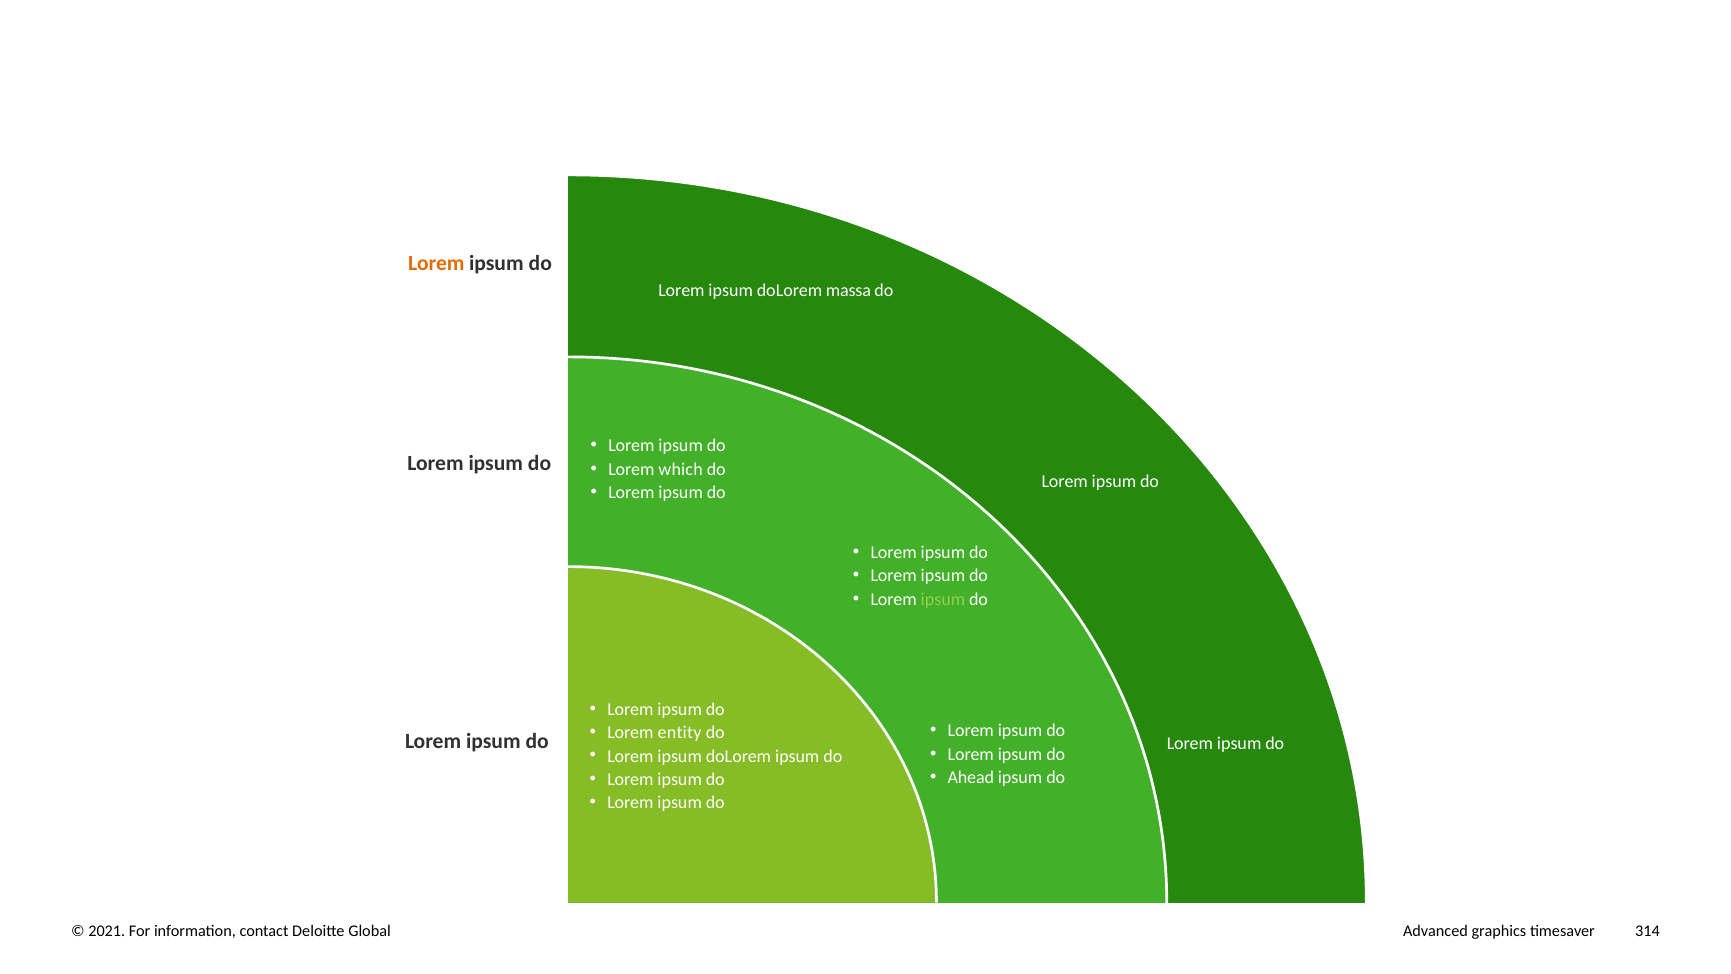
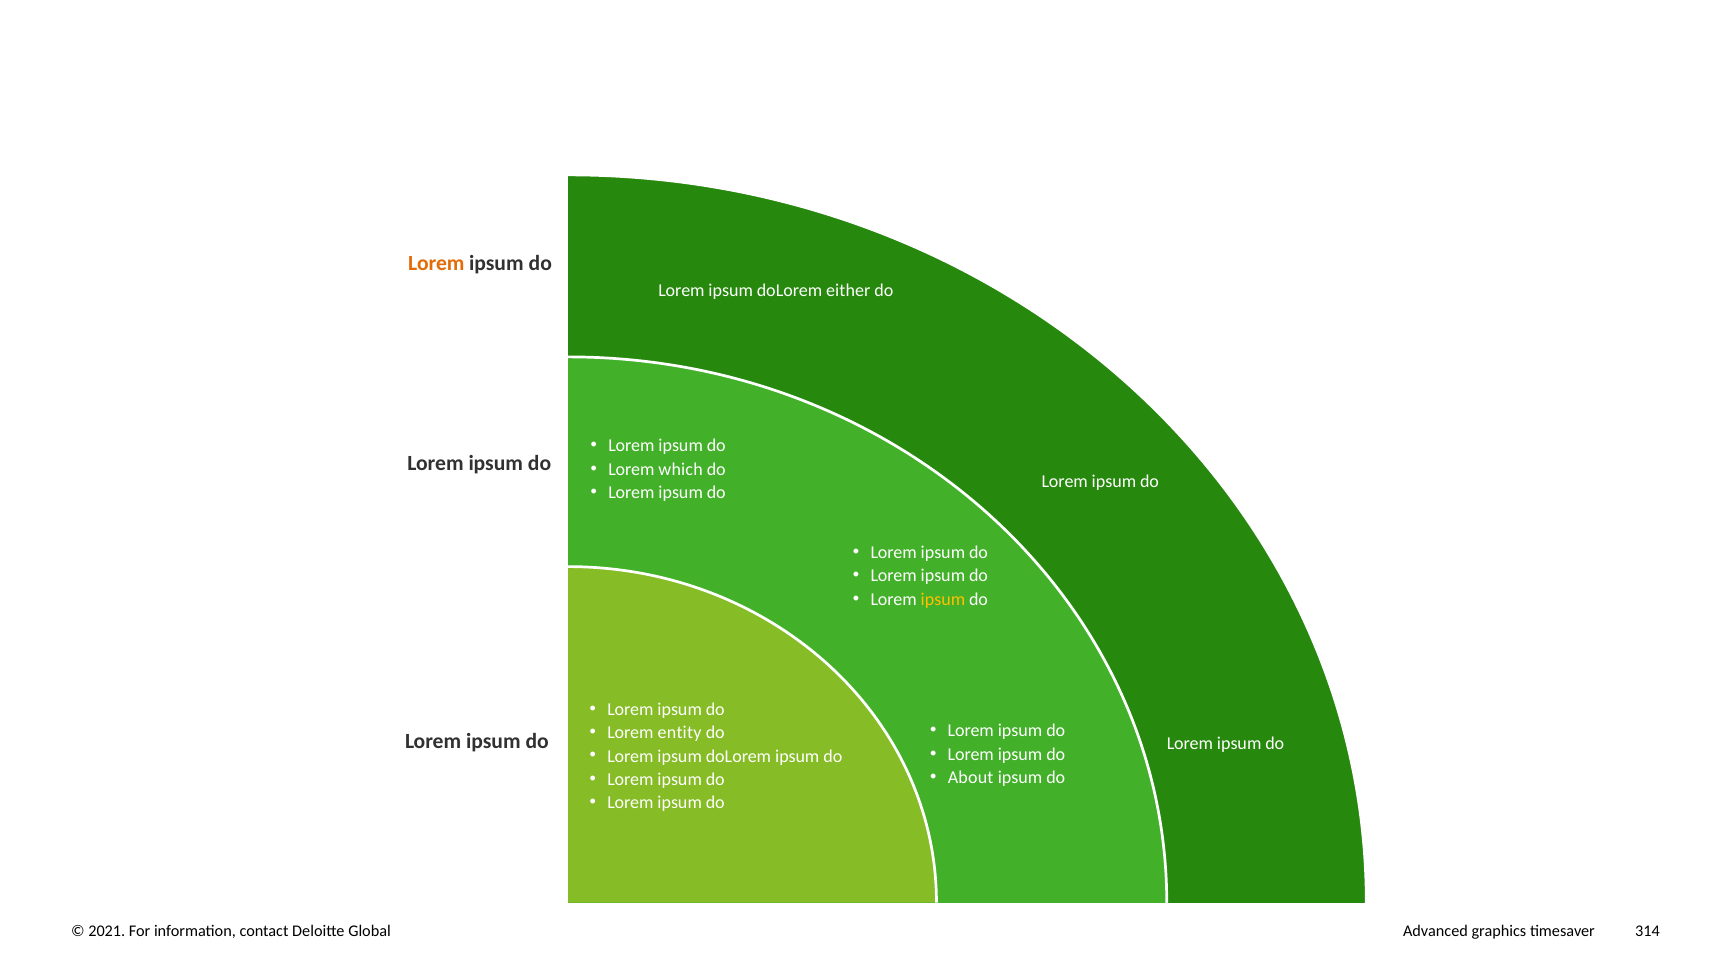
massa: massa -> either (848, 290)
ipsum colour: light green -> yellow (943, 599)
Ahead: Ahead -> About (971, 778)
